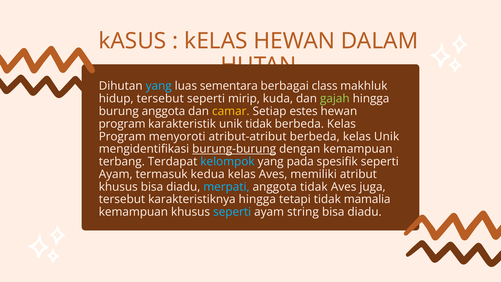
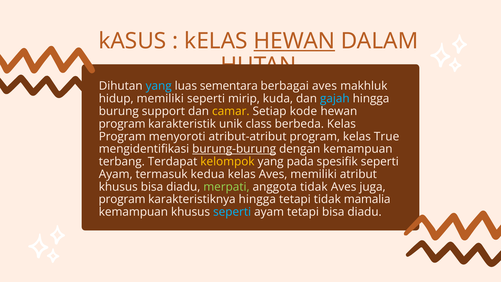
HEWAN underline: none -> present (294, 41)
berbagai class: class -> aves (324, 86)
hidup tersebut: tersebut -> memiliki (160, 99)
gajah colour: light green -> light blue (335, 99)
burung anggota: anggota -> support (163, 111)
estes: estes -> kode (303, 111)
unik tidak: tidak -> class (259, 124)
atribut-atribut berbeda: berbeda -> program (315, 136)
kelas Unik: Unik -> True (387, 136)
kelompok colour: light blue -> yellow (227, 162)
merpati colour: light blue -> light green (226, 187)
tersebut: tersebut -> program (122, 199)
ayam string: string -> tetapi (303, 212)
